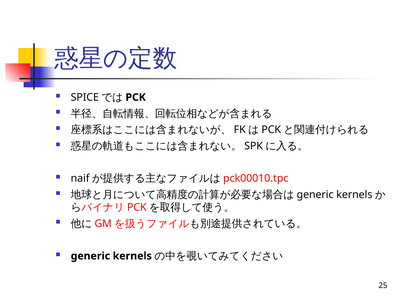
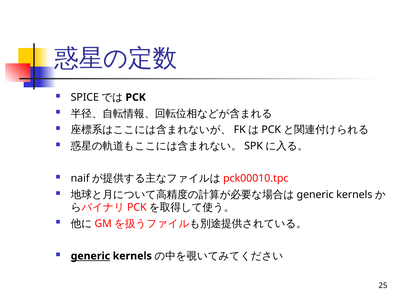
generic underline: none -> present (90, 256)
